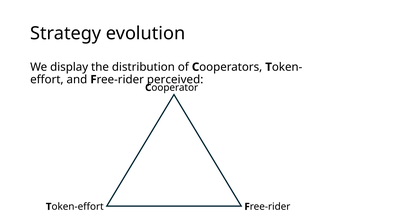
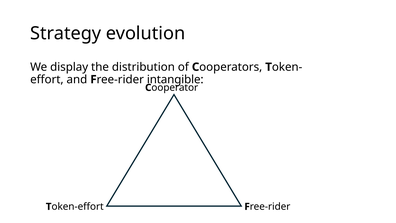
perceived: perceived -> intangible (175, 79)
